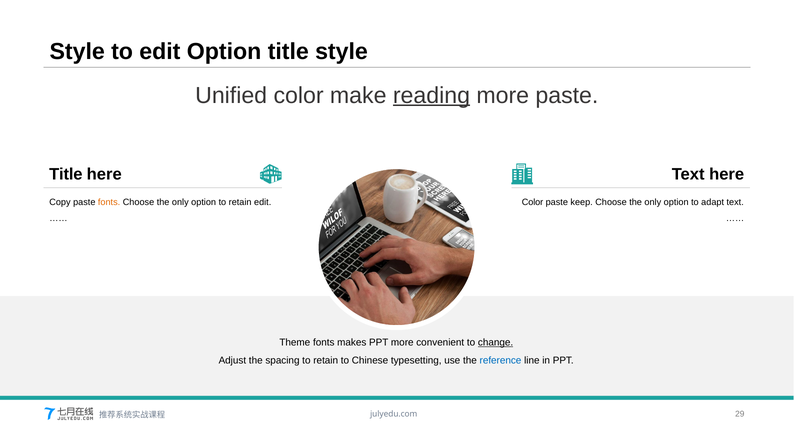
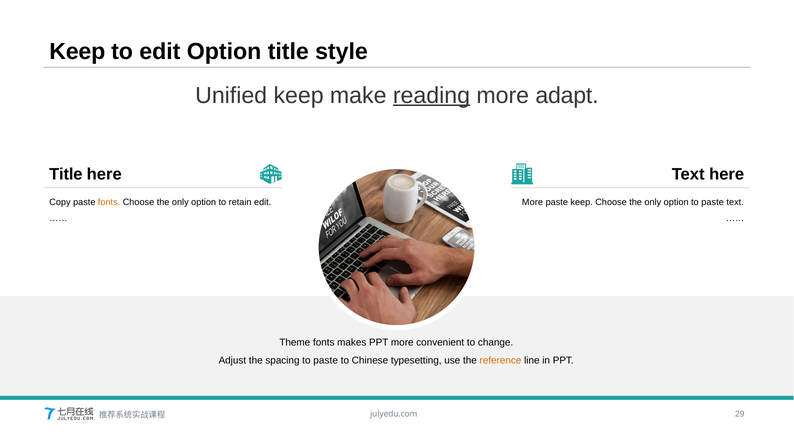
Style: Style -> Keep (77, 51)
Unified color: color -> keep (299, 95)
more paste: paste -> adapt (567, 95)
Color: Color -> More (532, 202)
option to adapt: adapt -> paste (713, 202)
change underline: present -> none (496, 342)
spacing to retain: retain -> paste (326, 360)
reference colour: blue -> orange (500, 360)
